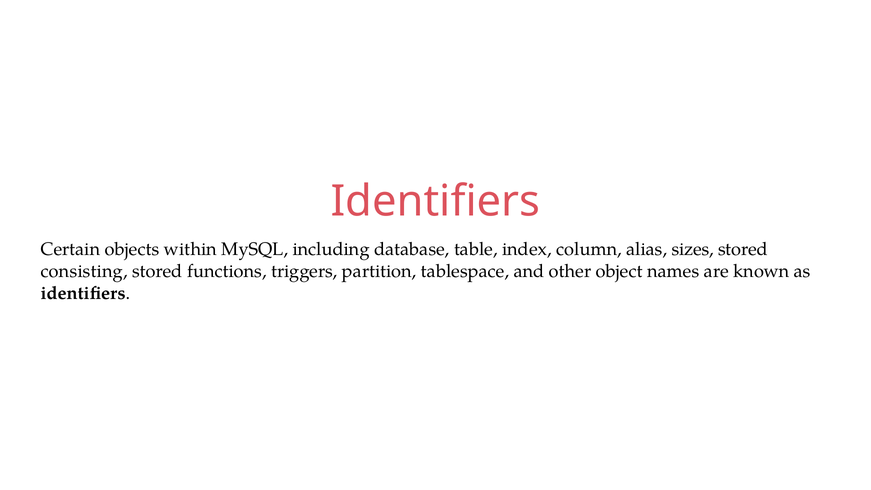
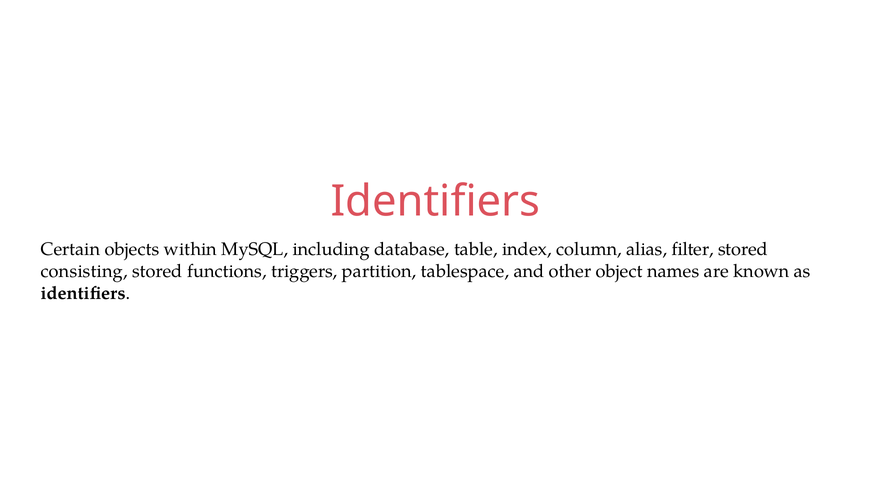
sizes: sizes -> filter (693, 249)
